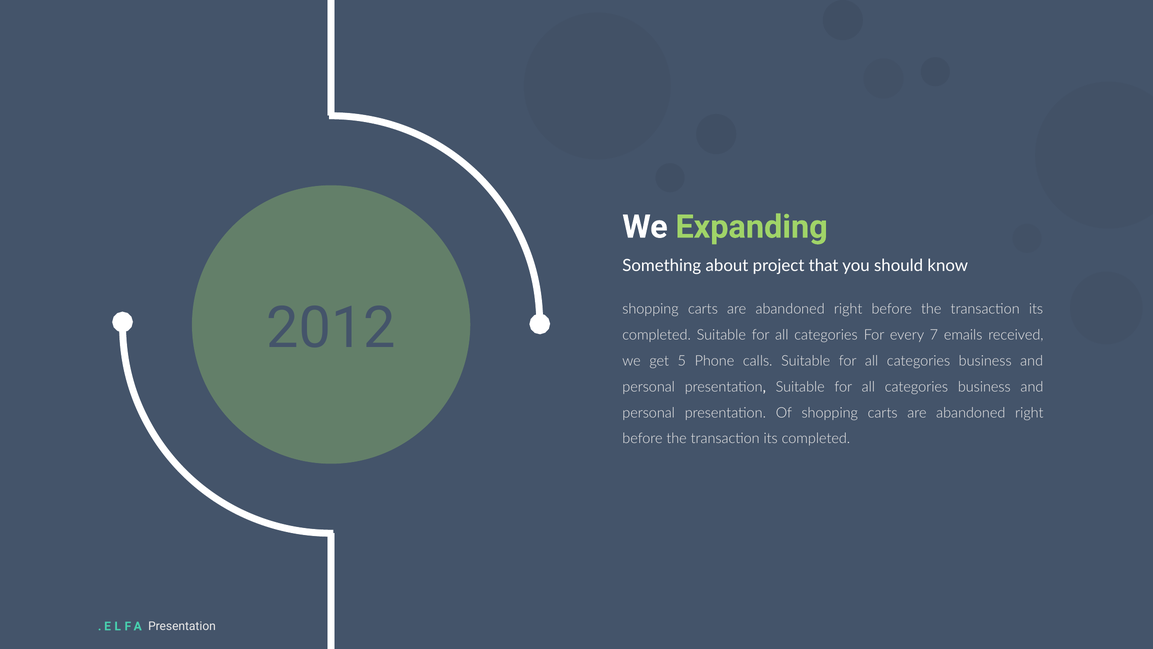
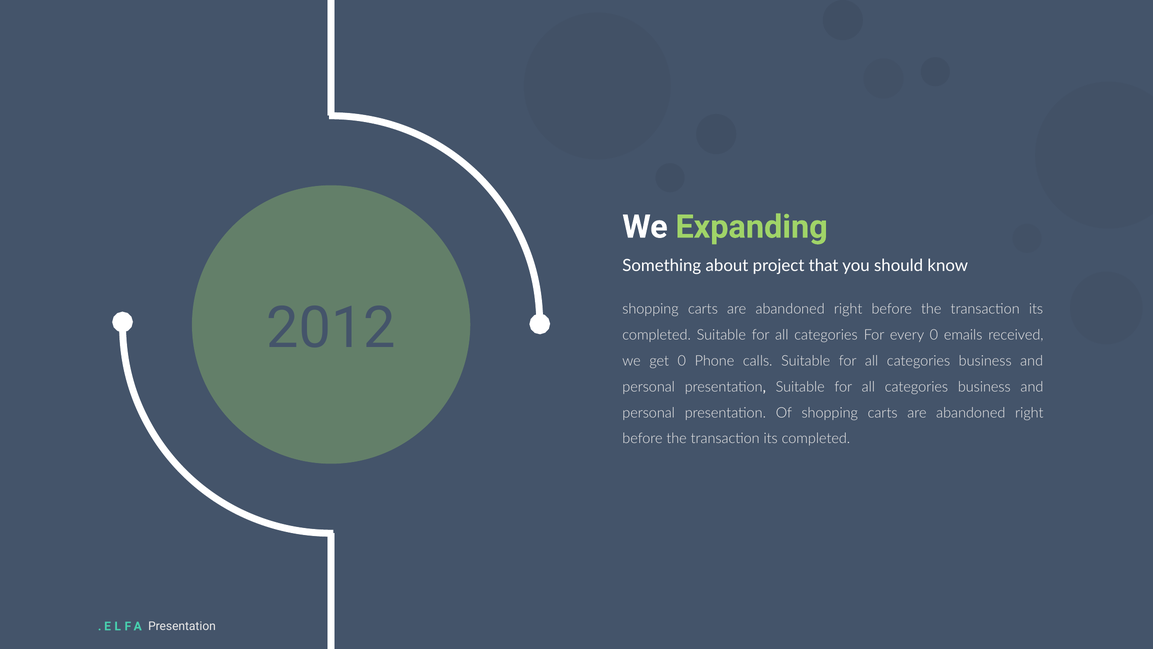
every 7: 7 -> 0 (934, 335)
get 5: 5 -> 0 (682, 361)
